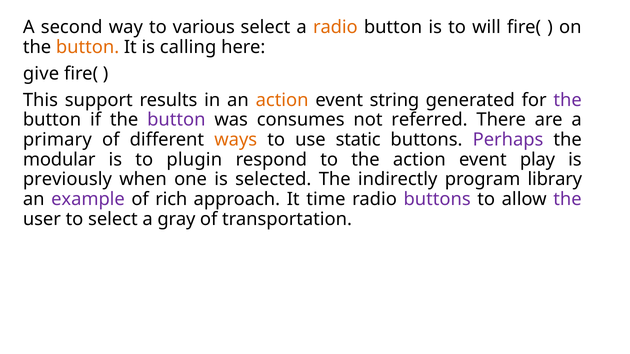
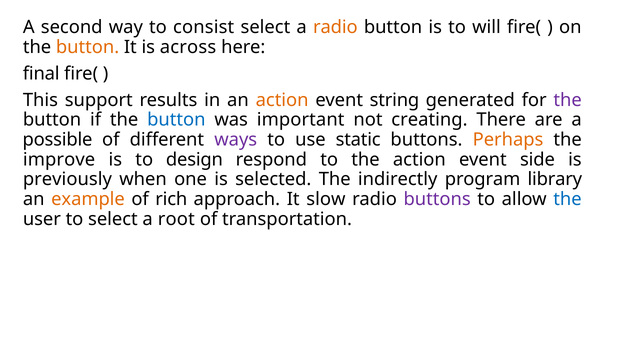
various: various -> consist (204, 27)
calling: calling -> across (188, 47)
give: give -> final (41, 74)
button colour: purple -> blue (176, 120)
consumes: consumes -> important (301, 120)
referred: referred -> creating (429, 120)
primary: primary -> possible (57, 140)
ways colour: orange -> purple (236, 140)
Perhaps colour: purple -> orange (508, 140)
modular: modular -> improve (59, 160)
plugin: plugin -> design (194, 160)
play: play -> side (537, 160)
example colour: purple -> orange (88, 199)
time: time -> slow (326, 199)
the colour: purple -> blue (568, 199)
gray: gray -> root (176, 219)
